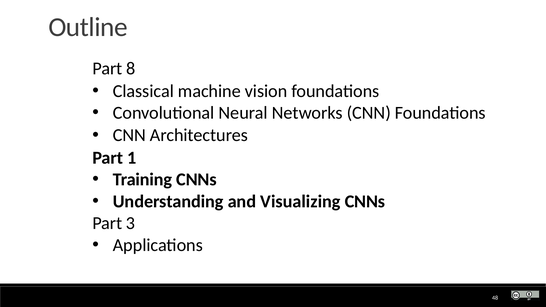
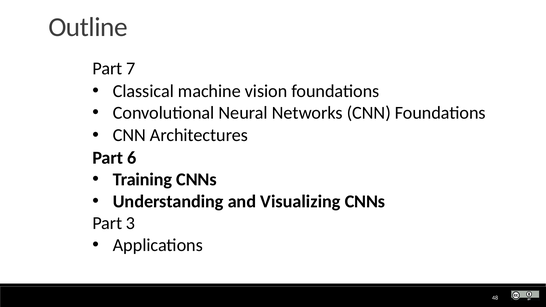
8: 8 -> 7 (131, 69)
1: 1 -> 6 (132, 158)
